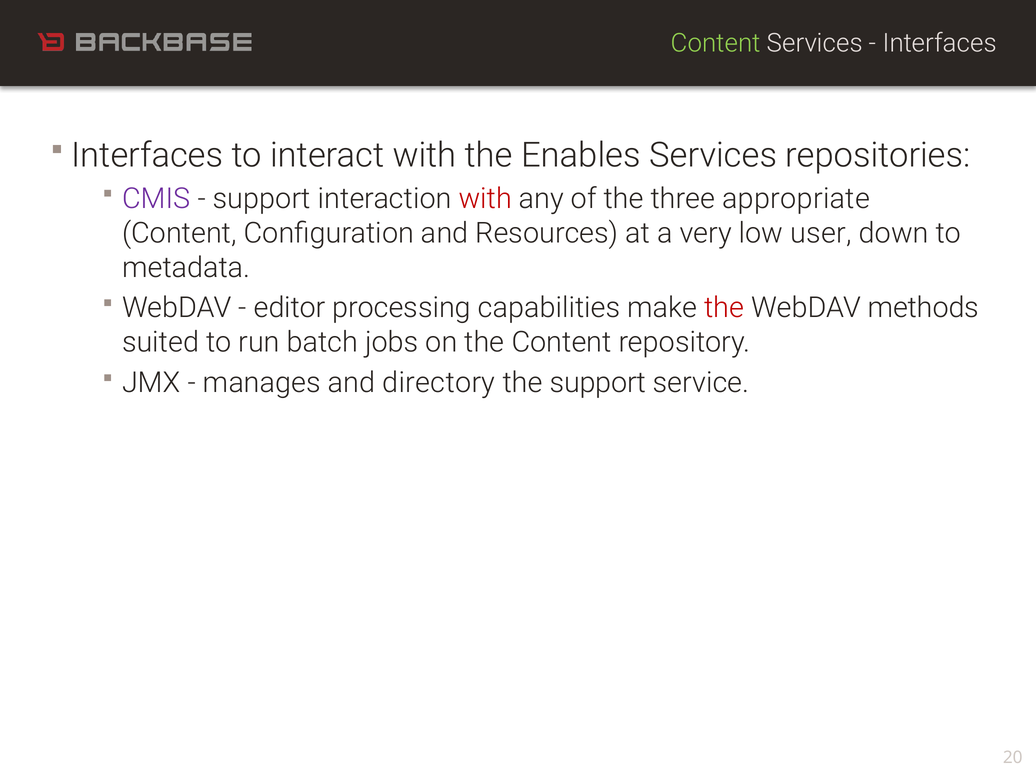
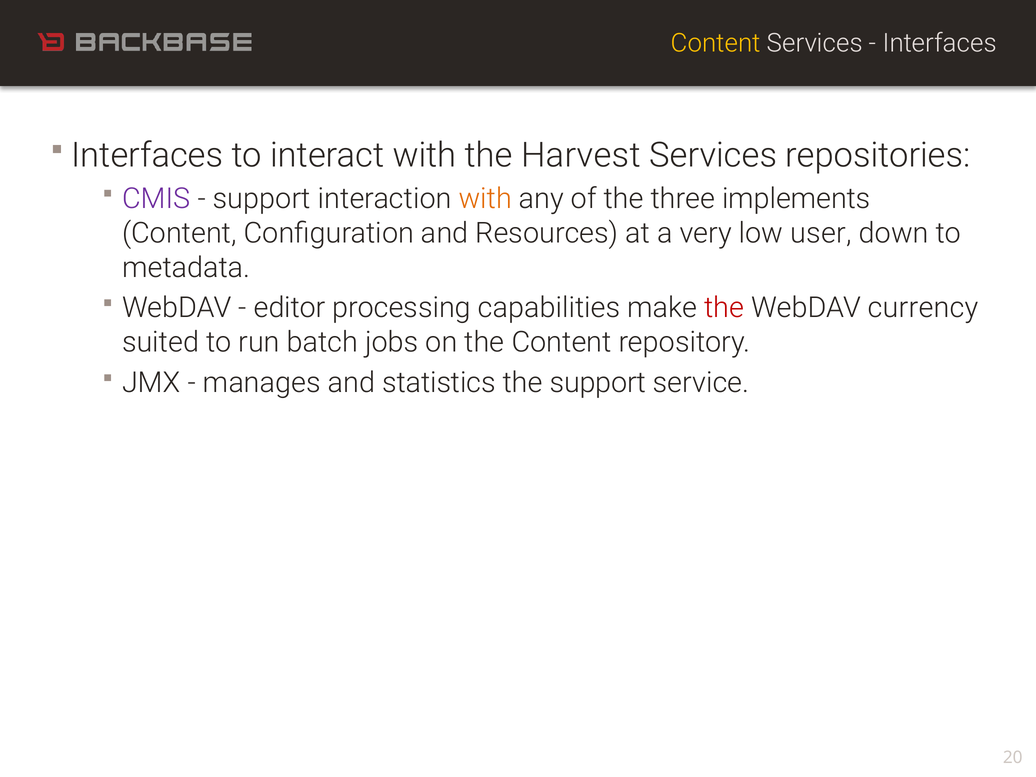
Content colour: light green -> yellow (716, 43)
Enables: Enables -> Harvest (581, 155)
with colour: red -> orange (485, 199)
appropriate: appropriate -> implements (796, 199)
methods: methods -> currency (923, 308)
directory: directory -> statistics (439, 383)
